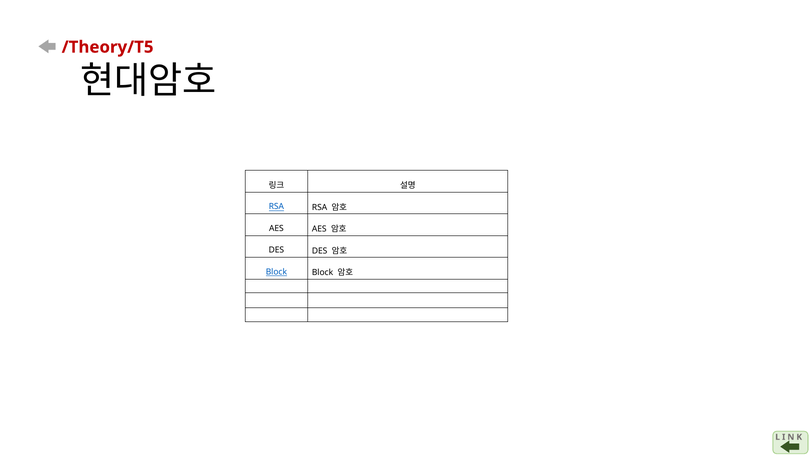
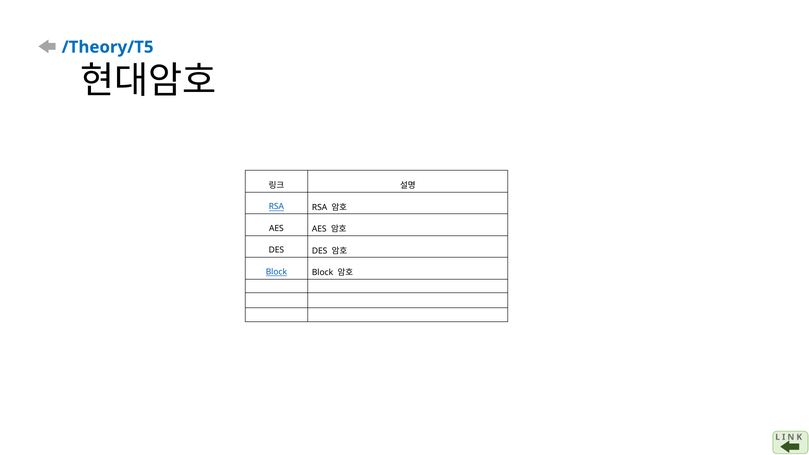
/Theory/T5 colour: red -> blue (108, 47)
